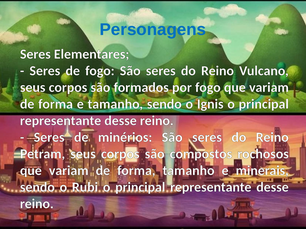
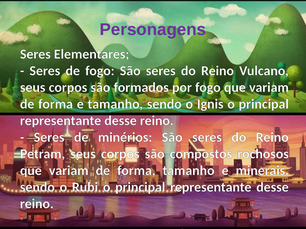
Personagens colour: blue -> purple (153, 29)
